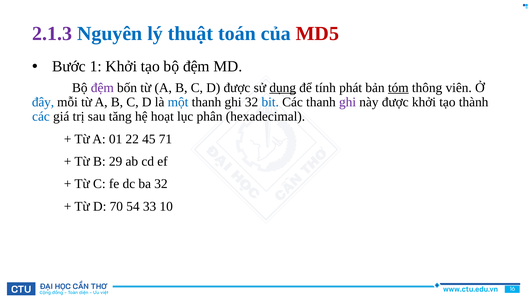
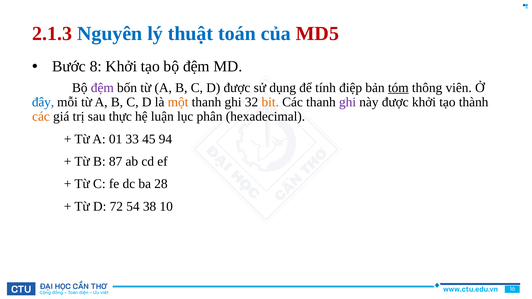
2.1.3 colour: purple -> red (52, 34)
1: 1 -> 8 (96, 67)
dụng underline: present -> none (283, 88)
phát: phát -> điệp (351, 88)
một colour: blue -> orange (178, 102)
bit colour: blue -> orange (270, 102)
các colour: blue -> orange (41, 116)
tăng: tăng -> thực (120, 116)
hoạt: hoạt -> luận (162, 116)
22: 22 -> 33 (132, 139)
71: 71 -> 94 (165, 139)
29: 29 -> 87 (116, 162)
ba 32: 32 -> 28 (161, 184)
70: 70 -> 72 (116, 207)
33: 33 -> 38 (150, 207)
